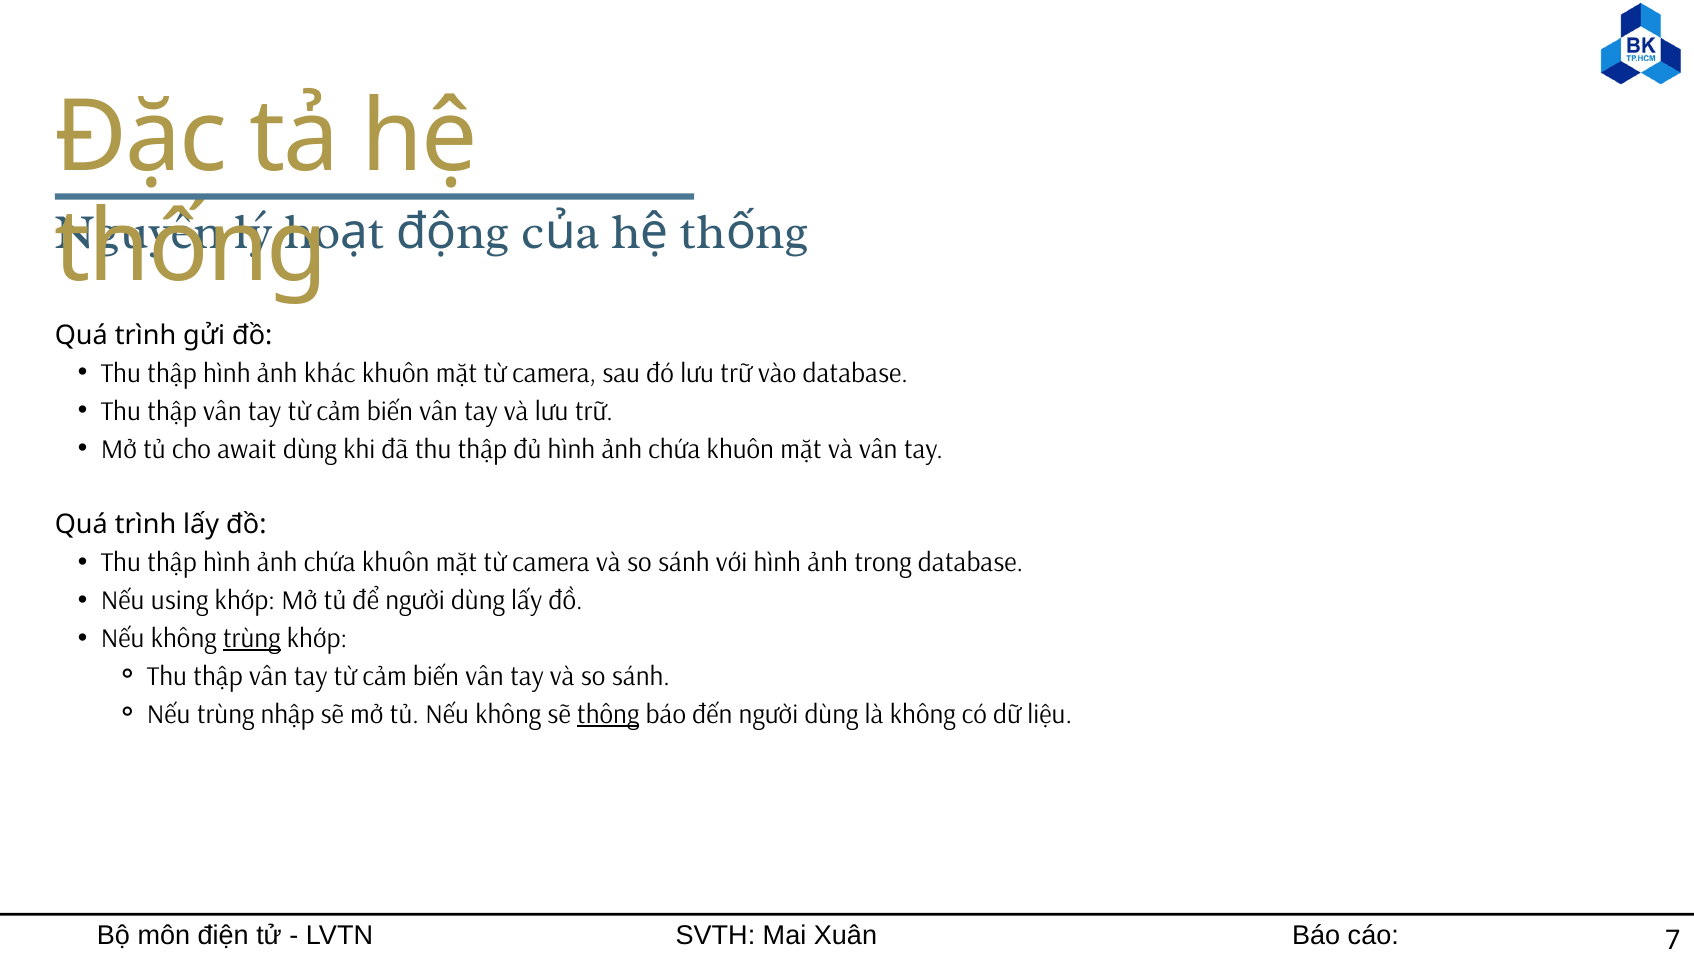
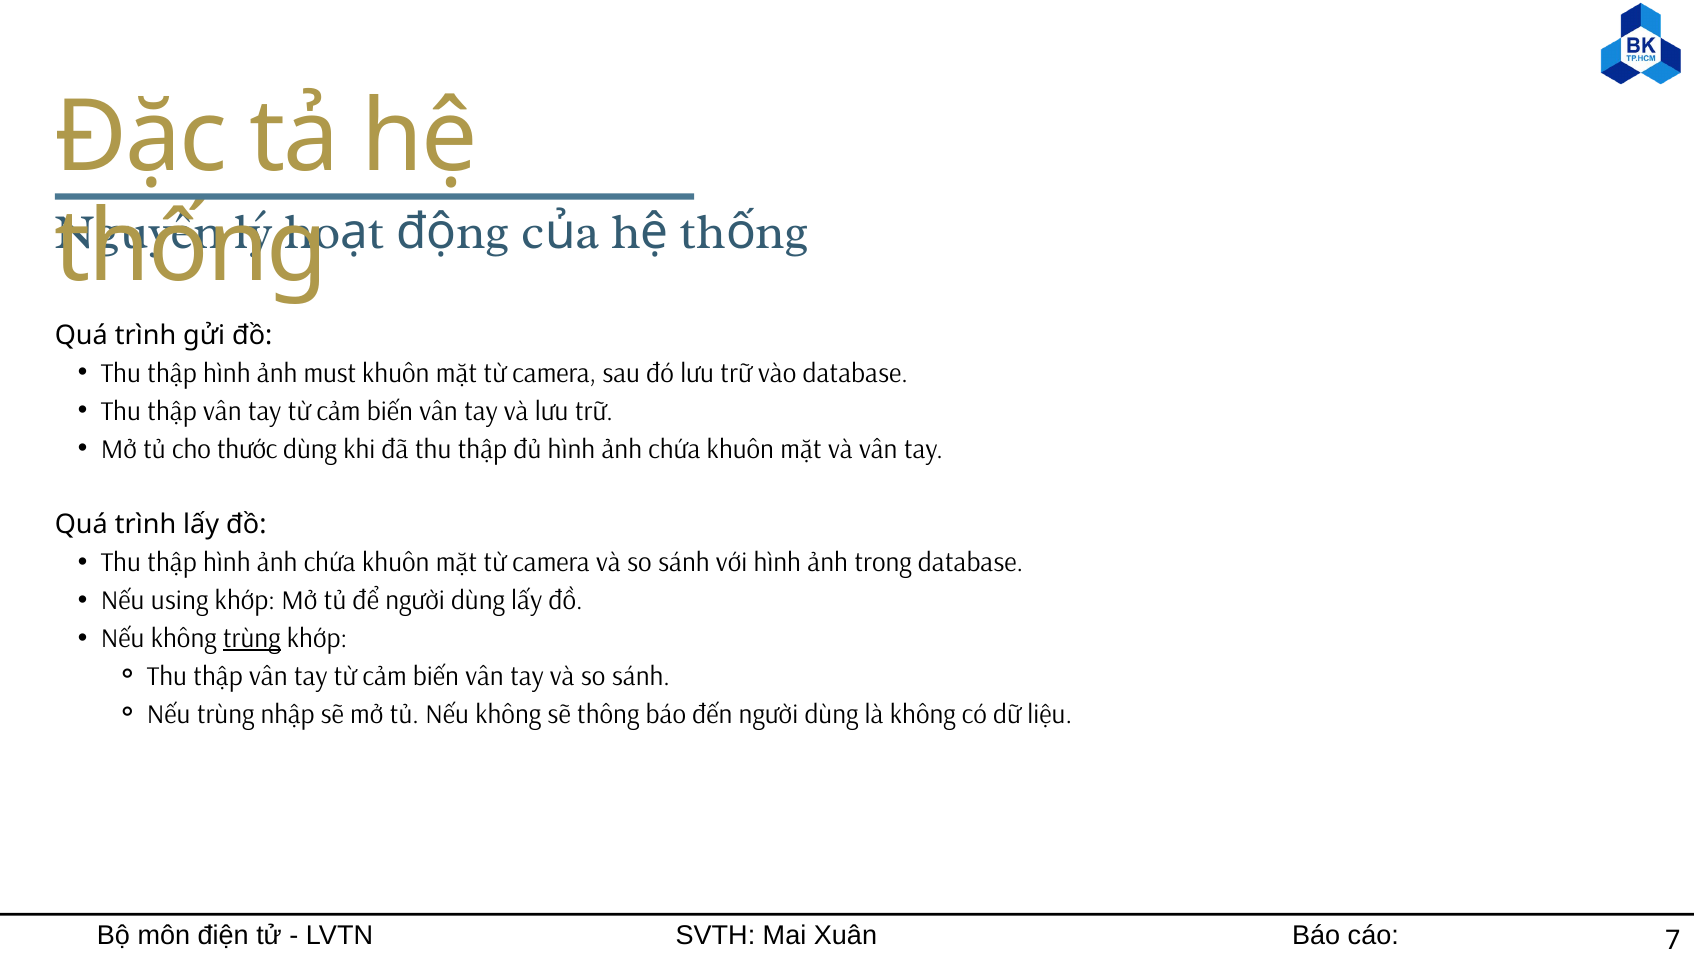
khác: khác -> must (330, 373)
await: await -> thước (247, 449)
thông underline: present -> none (608, 714)
